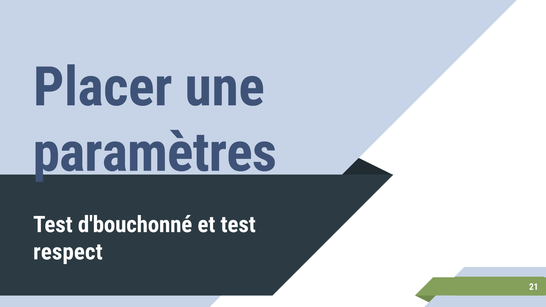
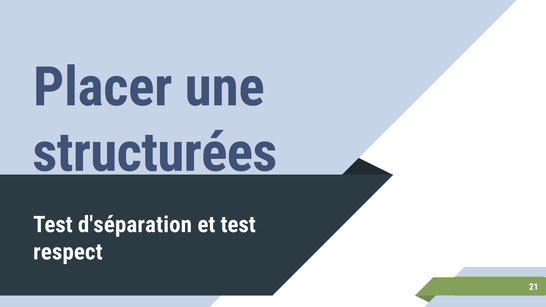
paramètres: paramètres -> structurées (155, 153)
d'bouchonné: d'bouchonné -> d'séparation (135, 225)
